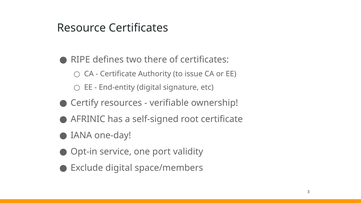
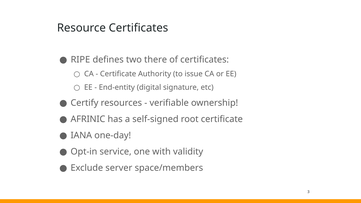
port: port -> with (162, 152)
Exclude digital: digital -> server (119, 168)
